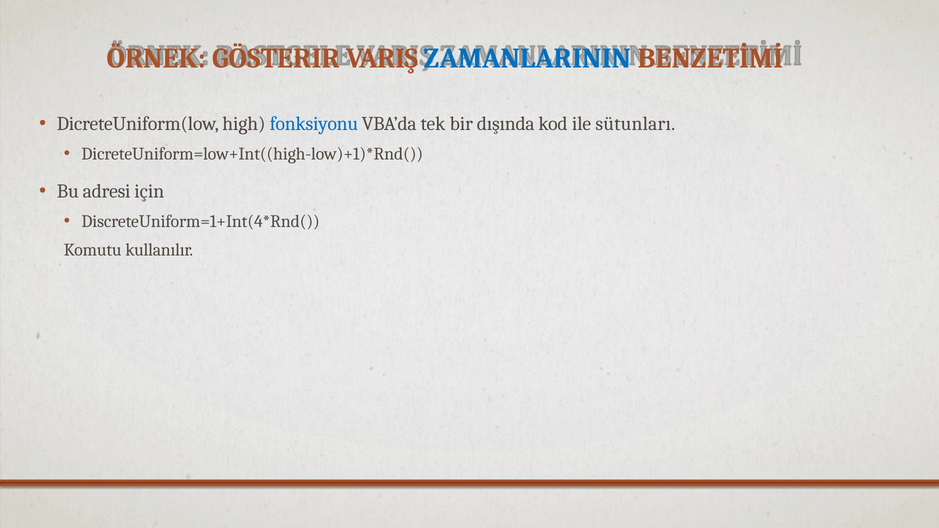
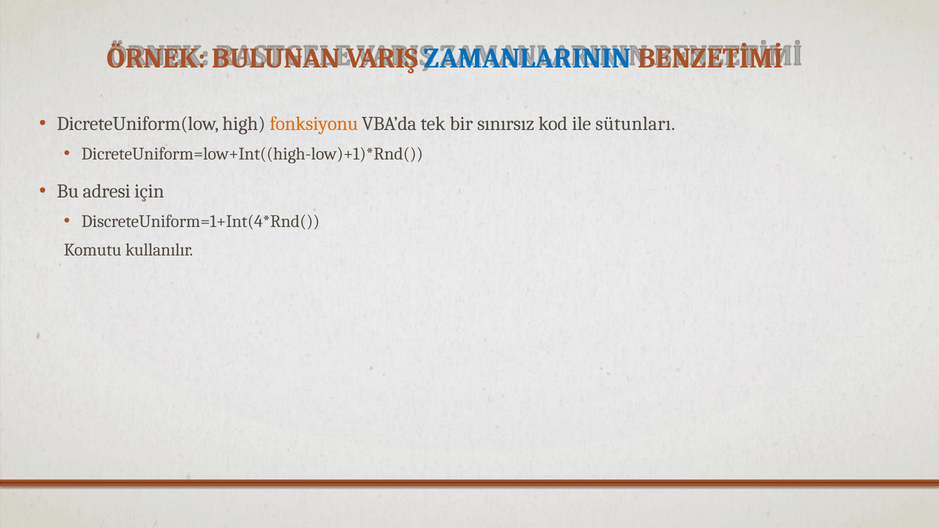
GÖSTERIR: GÖSTERIR -> BULUNAN (276, 58)
fonksiyonu colour: blue -> orange (314, 124)
dışında: dışında -> sınırsız (506, 124)
